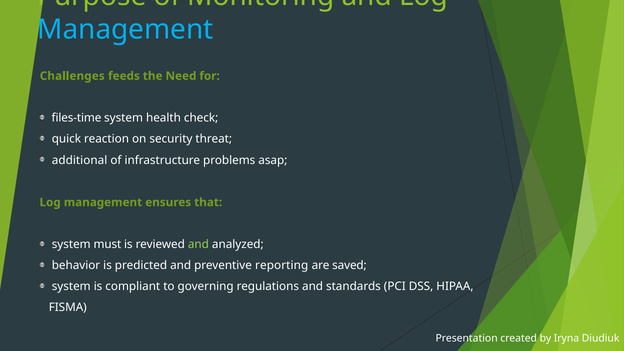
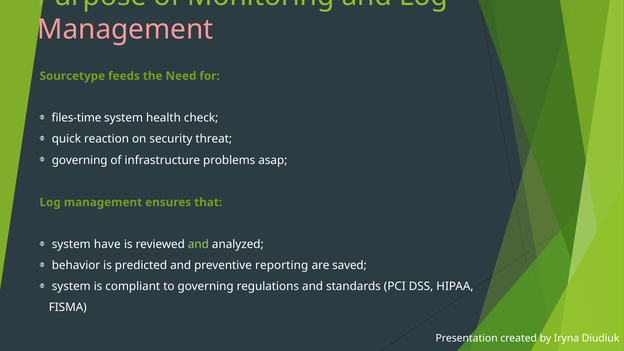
Management colour: light blue -> pink (125, 30)
Challenges: Challenges -> Sourcetype (72, 76)
additional: additional -> governing (80, 160)
must: must -> have (107, 244)
